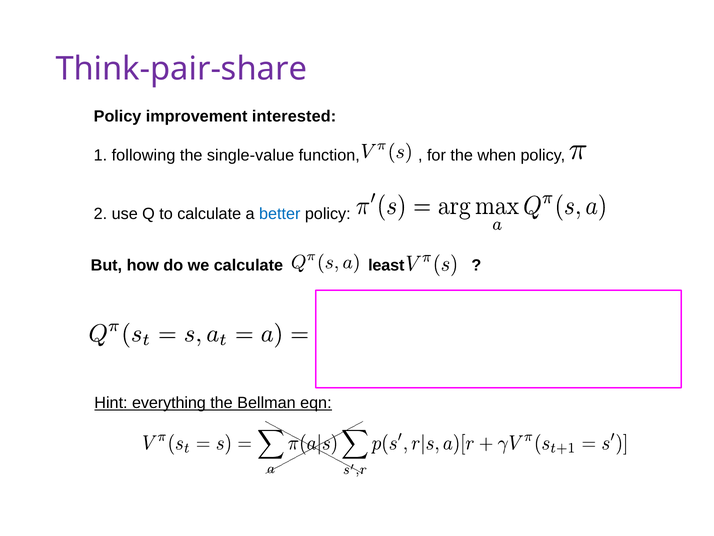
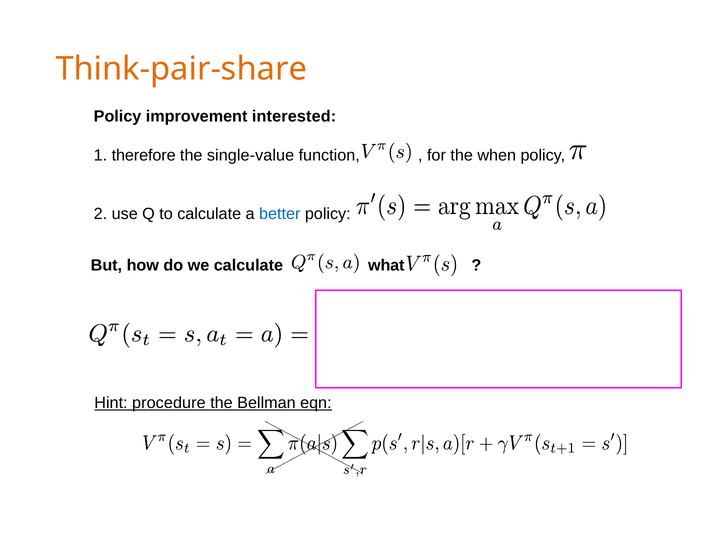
Think-pair-share colour: purple -> orange (181, 69)
following: following -> therefore (144, 155)
least: least -> what (386, 265)
everything: everything -> procedure (169, 403)
